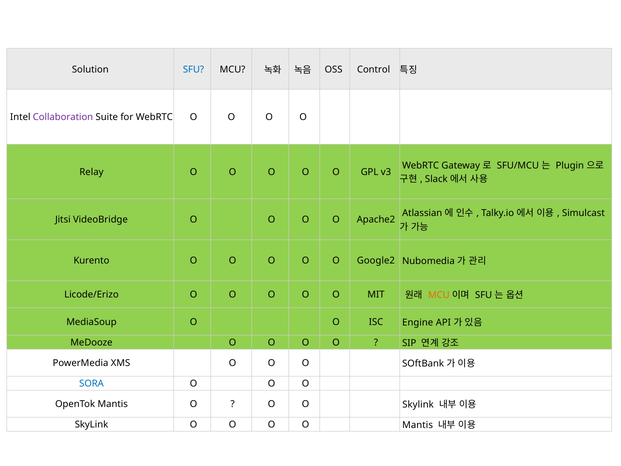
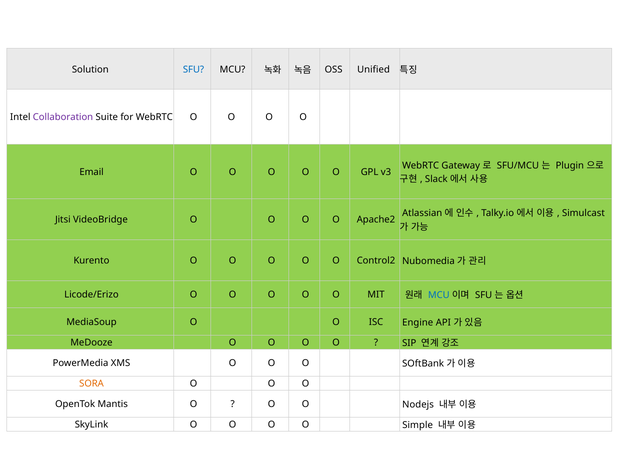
Control: Control -> Unified (374, 69)
Relay: Relay -> Email (92, 172)
Google2: Google2 -> Control2 (376, 261)
MCU colour: orange -> blue (439, 295)
SORA colour: blue -> orange (91, 384)
O Skylink: Skylink -> Nodejs (418, 404)
O Mantis: Mantis -> Simple (418, 425)
